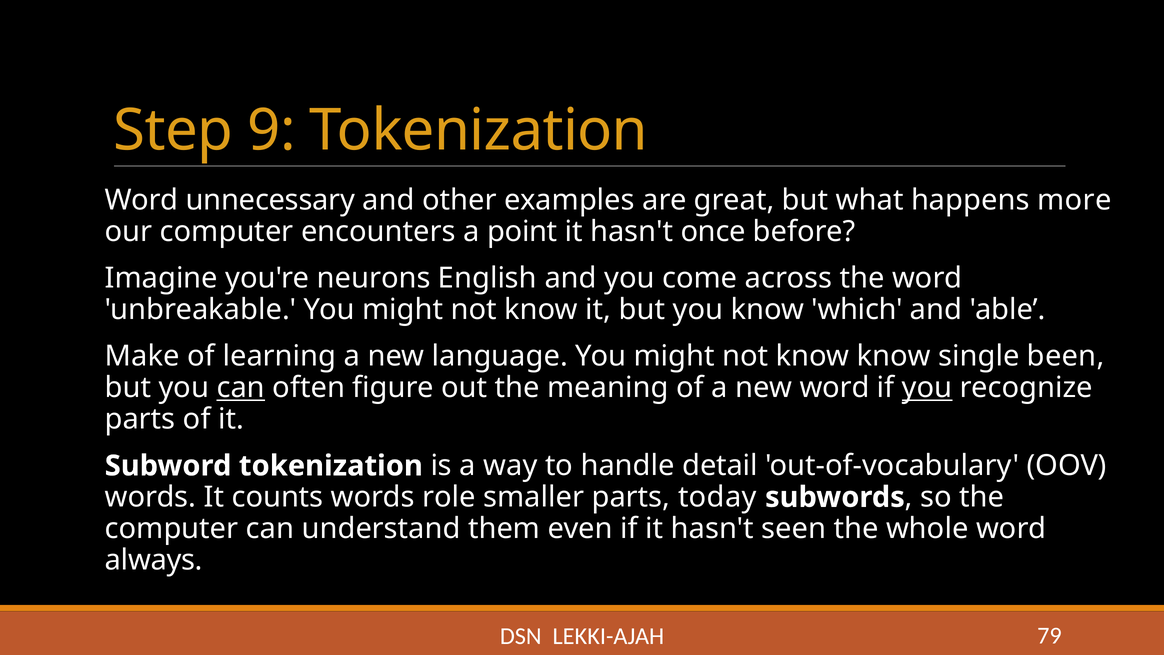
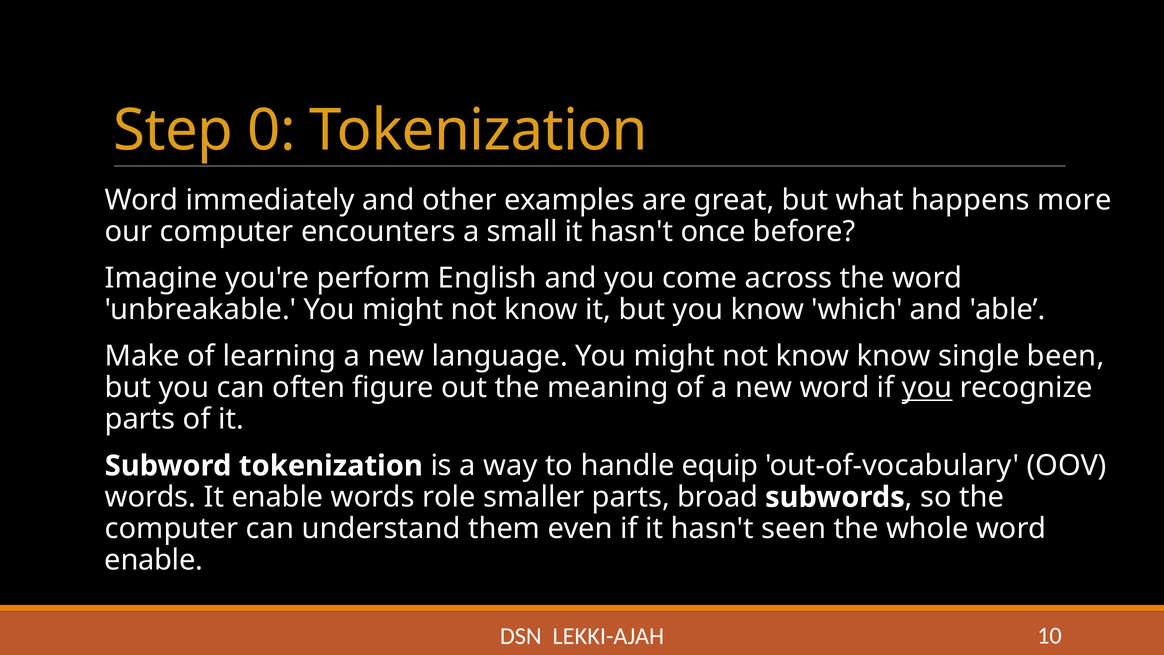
9: 9 -> 0 (271, 130)
unnecessary: unnecessary -> immediately (270, 200)
point: point -> small (522, 231)
neurons: neurons -> perform (374, 278)
can underline: present -> none (241, 388)
detail: detail -> equip (720, 466)
It counts: counts -> enable (278, 497)
today: today -> broad (718, 497)
always: always -> enable (154, 560)
79: 79 -> 10 (1049, 636)
